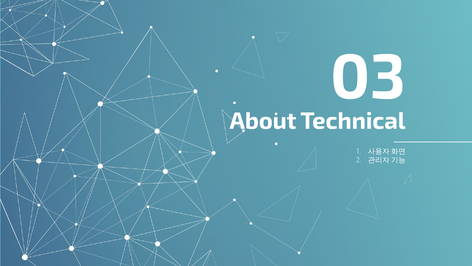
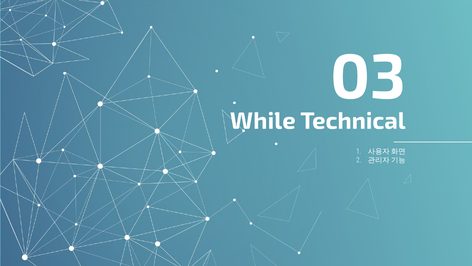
About: About -> While (263, 121)
